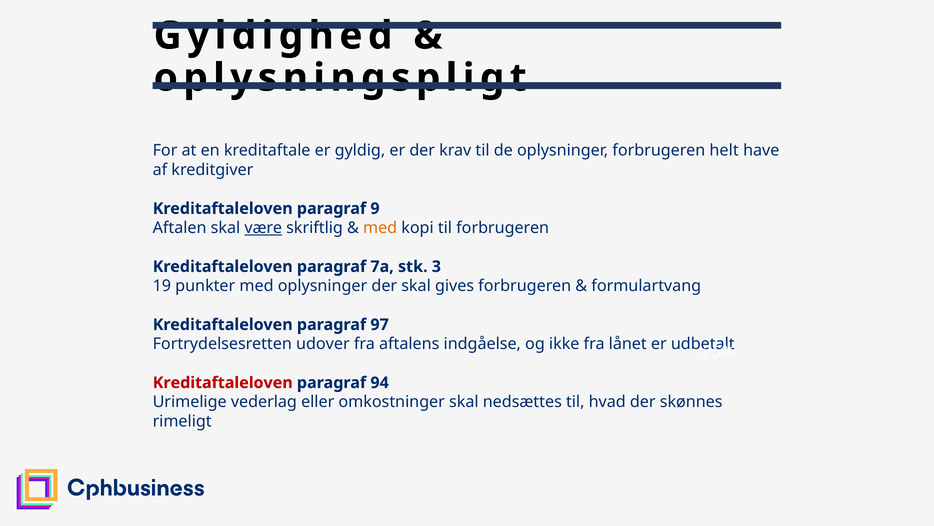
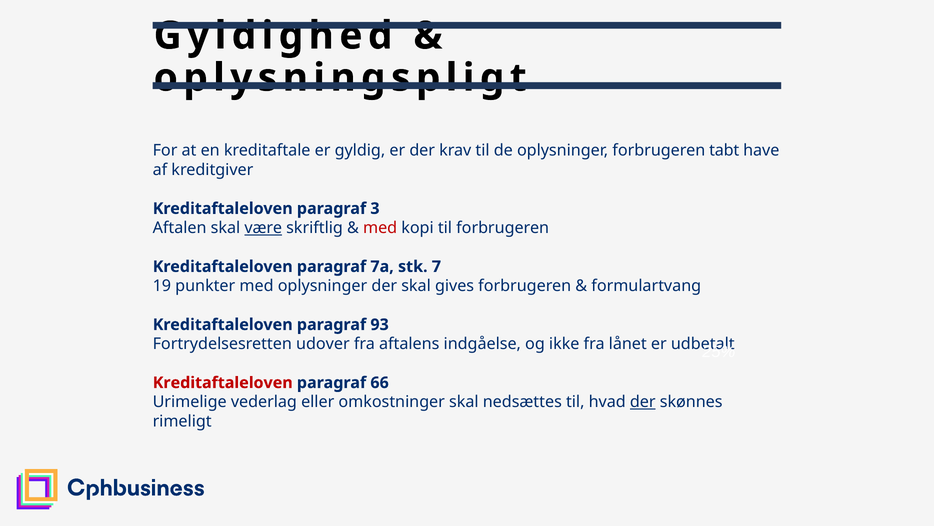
helt: helt -> tabt (724, 150)
9: 9 -> 3 (375, 208)
med colour: orange -> red (380, 228)
3: 3 -> 7 (436, 266)
97: 97 -> 93 (380, 324)
94: 94 -> 66 (380, 382)
der underline: none -> present (643, 402)
